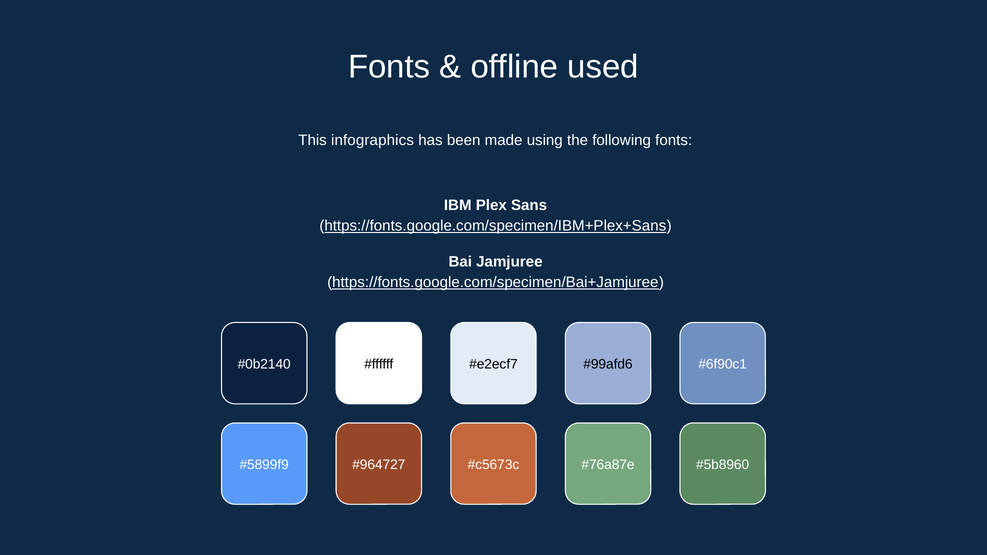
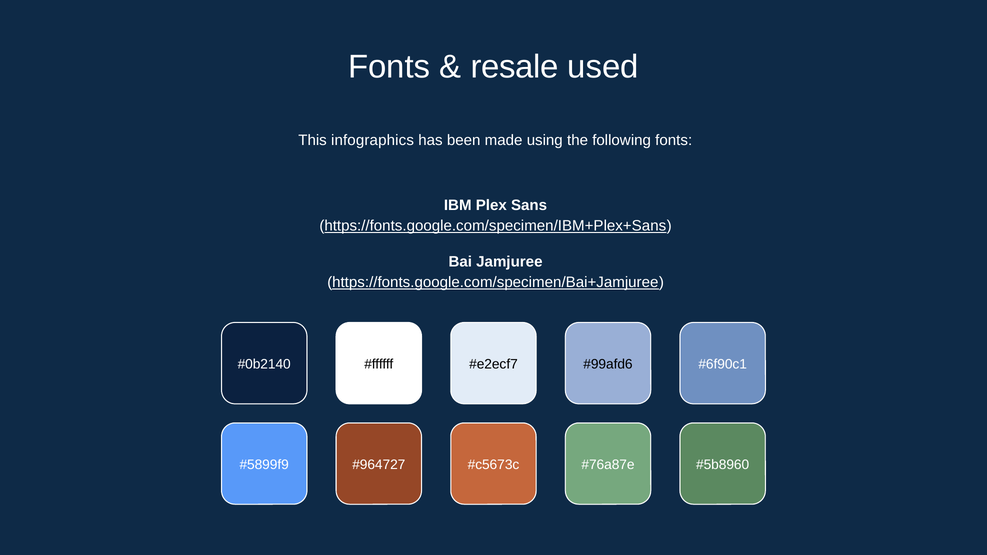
offline: offline -> resale (515, 67)
